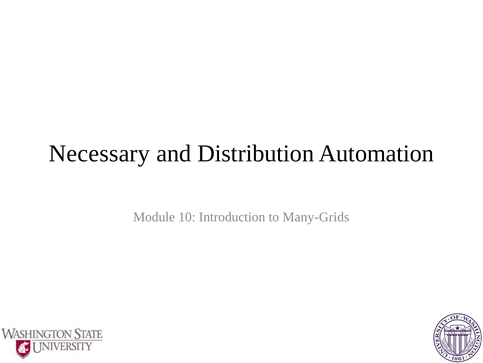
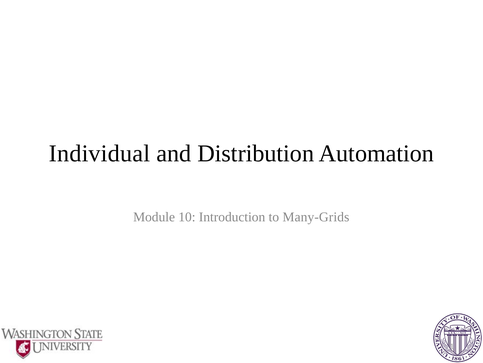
Necessary: Necessary -> Individual (99, 153)
